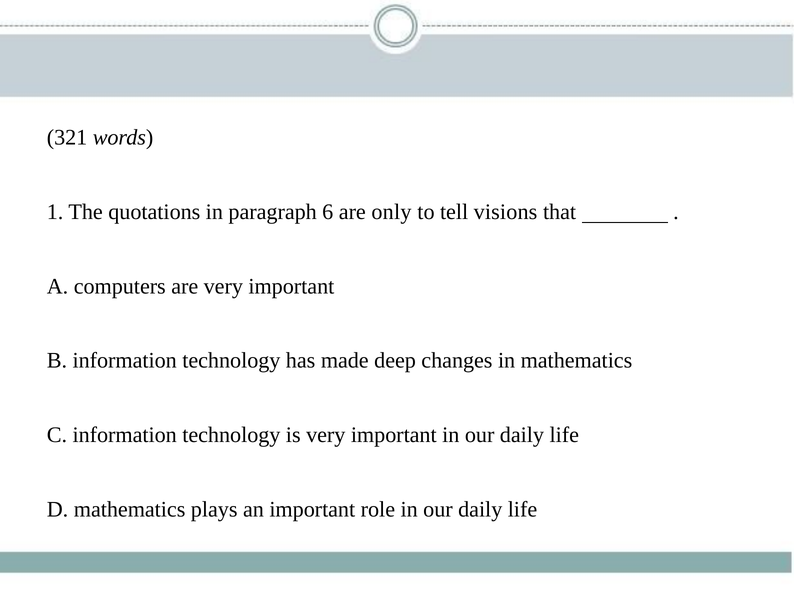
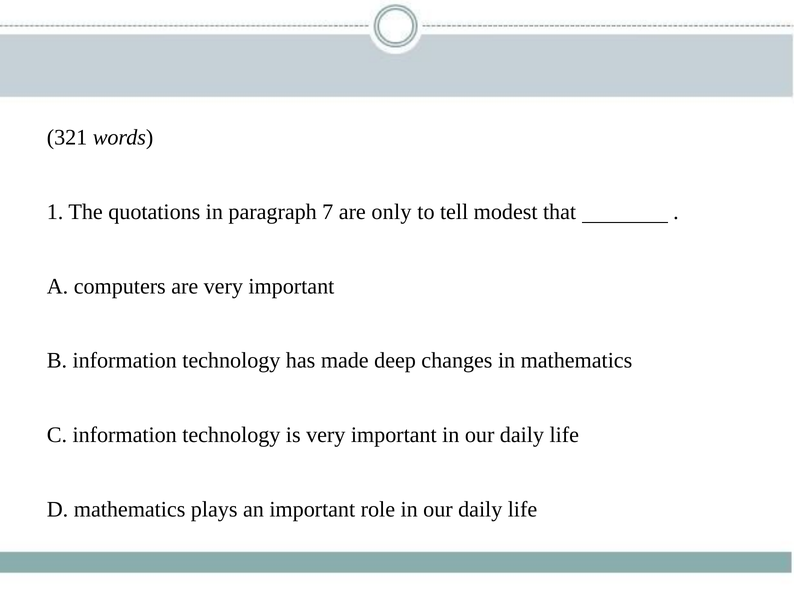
6: 6 -> 7 (328, 212)
visions: visions -> modest (506, 212)
